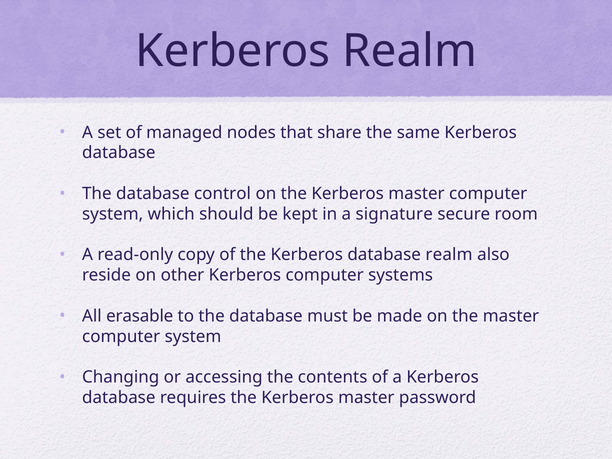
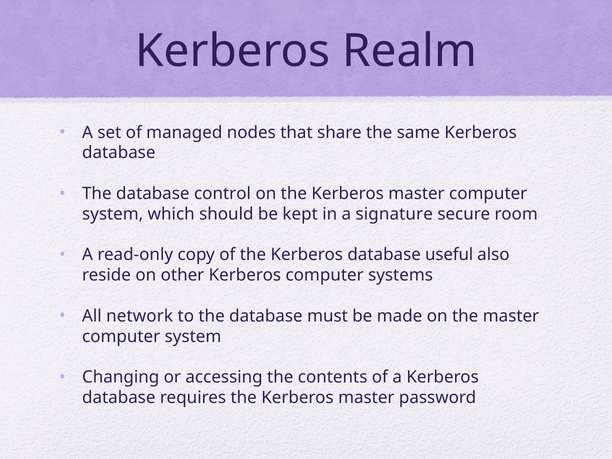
database realm: realm -> useful (449, 255)
erasable: erasable -> network (140, 316)
